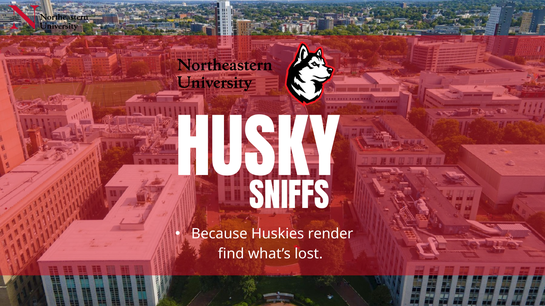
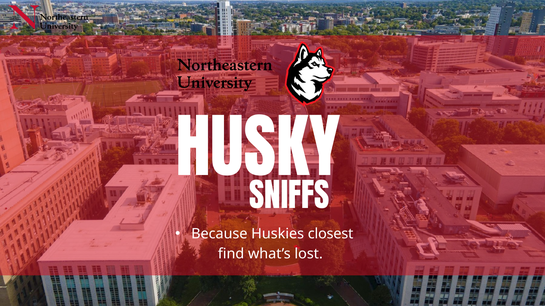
render: render -> closest (331, 234)
